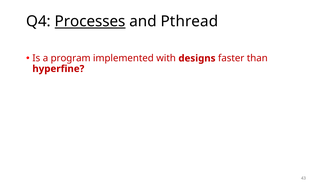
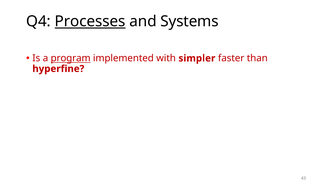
Pthread: Pthread -> Systems (190, 21)
program underline: none -> present (71, 58)
designs: designs -> simpler (197, 58)
